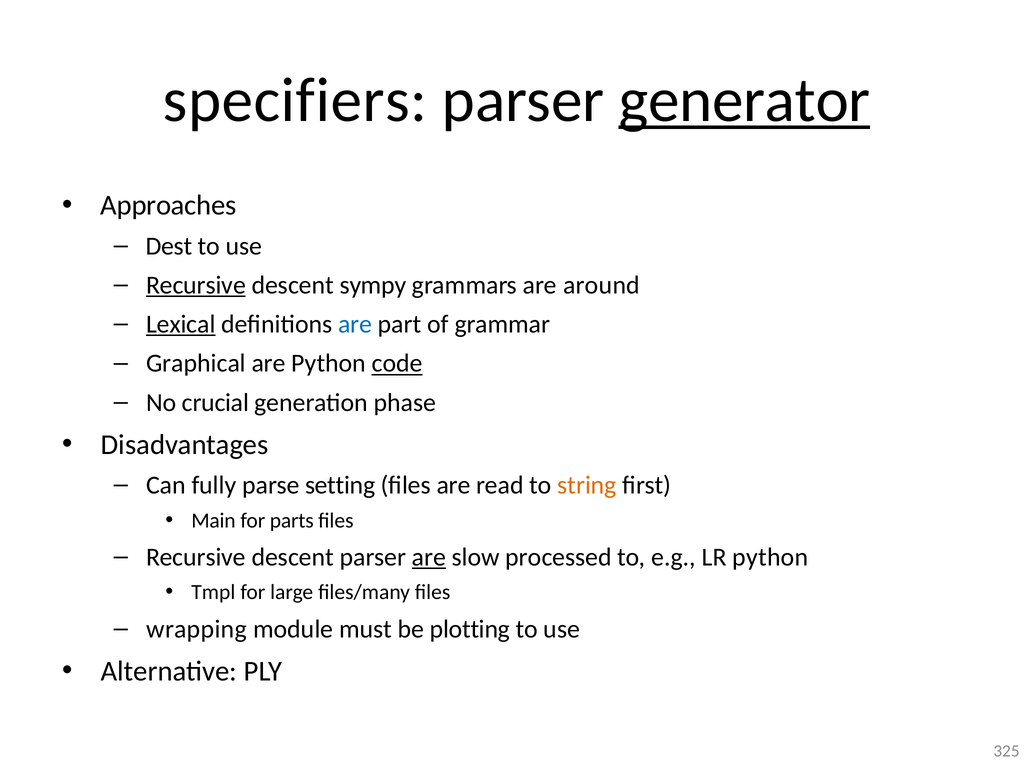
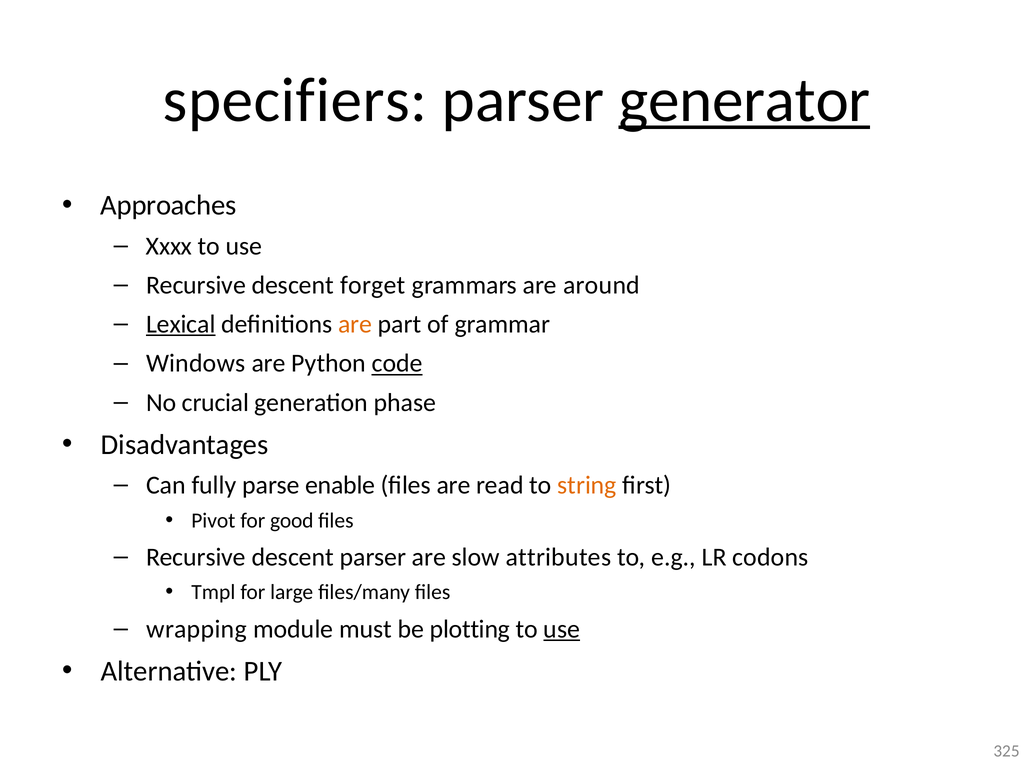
Dest: Dest -> Xxxx (169, 246)
Recursive underline: present -> none (196, 285)
sympy: sympy -> forget (373, 285)
are colour: blue -> orange (355, 324)
Graphical: Graphical -> Windows (196, 363)
setting: setting -> enable (340, 485)
Main: Main -> Pivot (213, 520)
parts: parts -> good (292, 520)
are underline: present -> none (429, 557)
processed: processed -> attributes (558, 557)
LR python: python -> codons (770, 557)
use underline: none -> present (562, 629)
